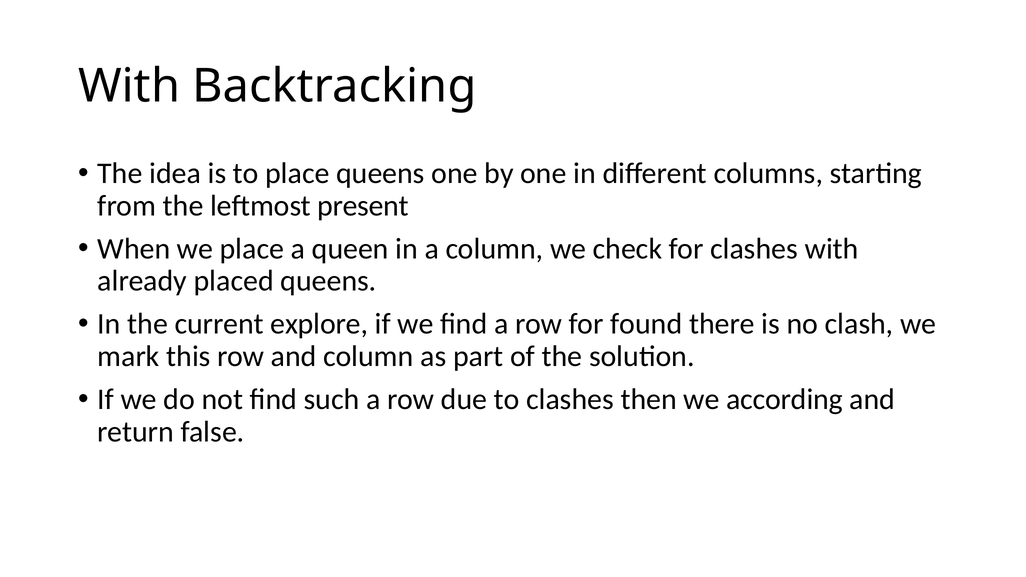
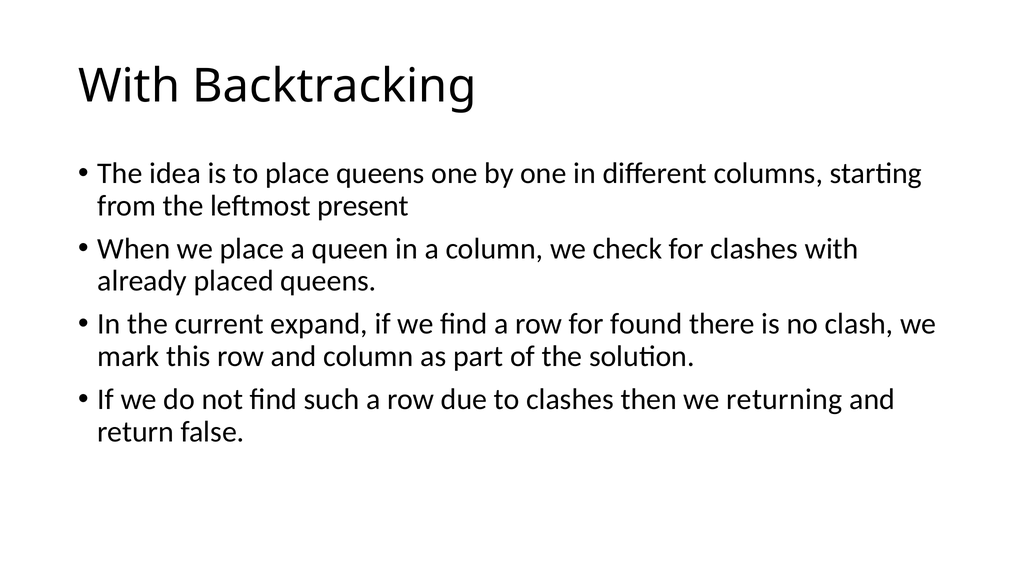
explore: explore -> expand (319, 324)
according: according -> returning (784, 399)
